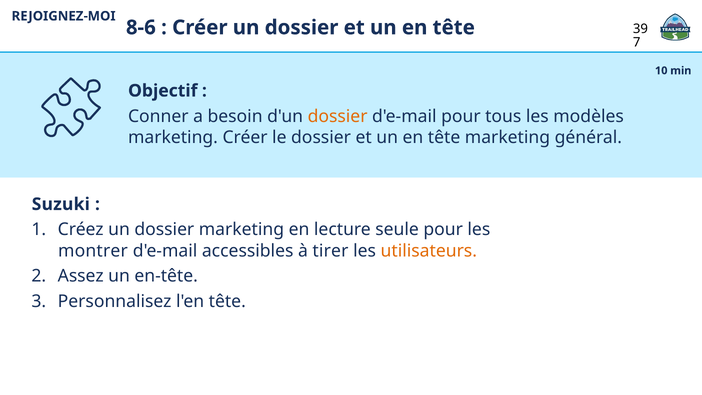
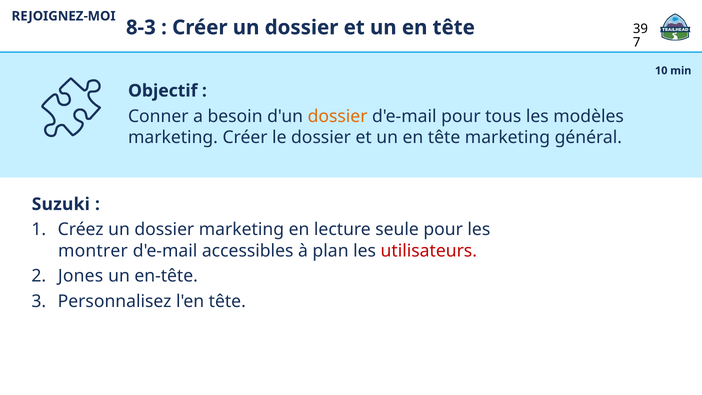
8-6: 8-6 -> 8-3 (141, 28)
tirer: tirer -> plan (331, 251)
utilisateurs colour: orange -> red (429, 251)
Assez: Assez -> Jones (81, 276)
